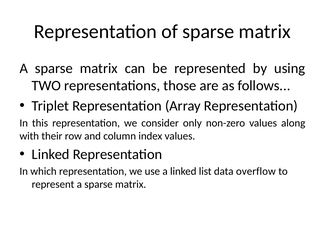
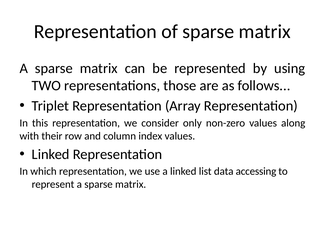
overflow: overflow -> accessing (256, 171)
